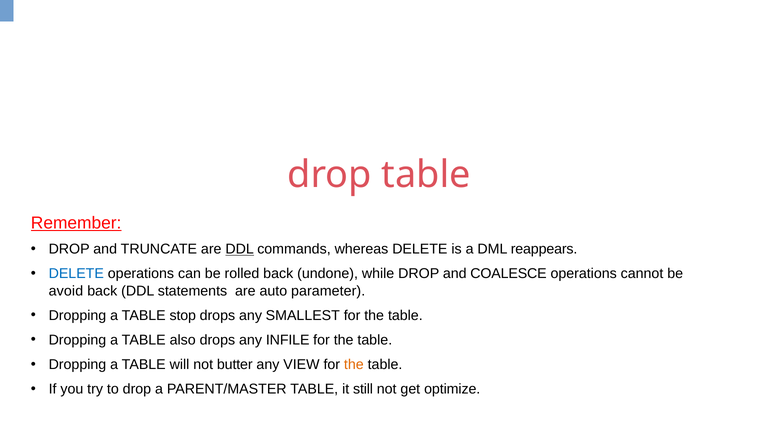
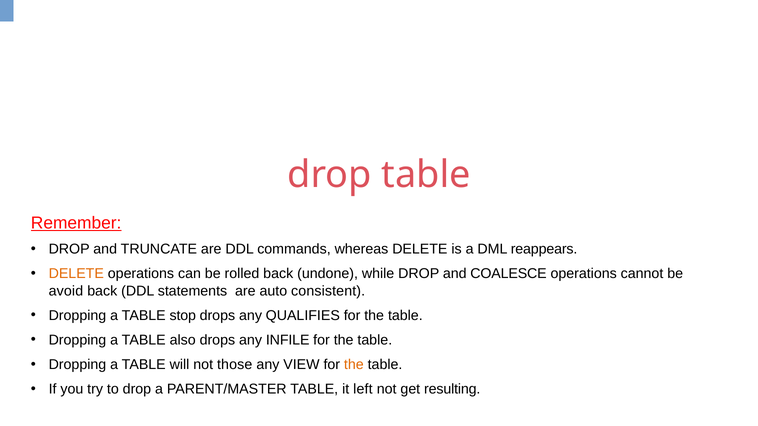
DDL underline: present -> none (240, 249)
DELETE colour: blue -> orange (76, 274)
parameter: parameter -> consistent (328, 291)
SMALLEST: SMALLEST -> QUALIFIES (303, 316)
butter: butter -> those (235, 365)
still: still -> left (363, 390)
optimize: optimize -> resulting (452, 390)
